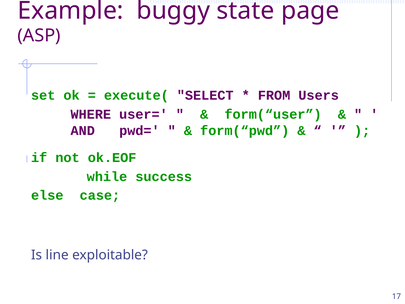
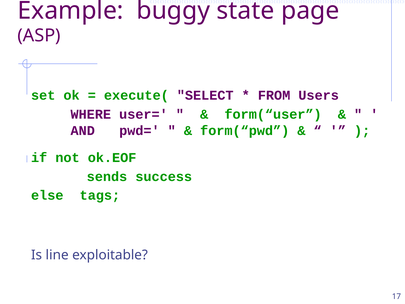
while: while -> sends (107, 176)
case: case -> tags (100, 195)
